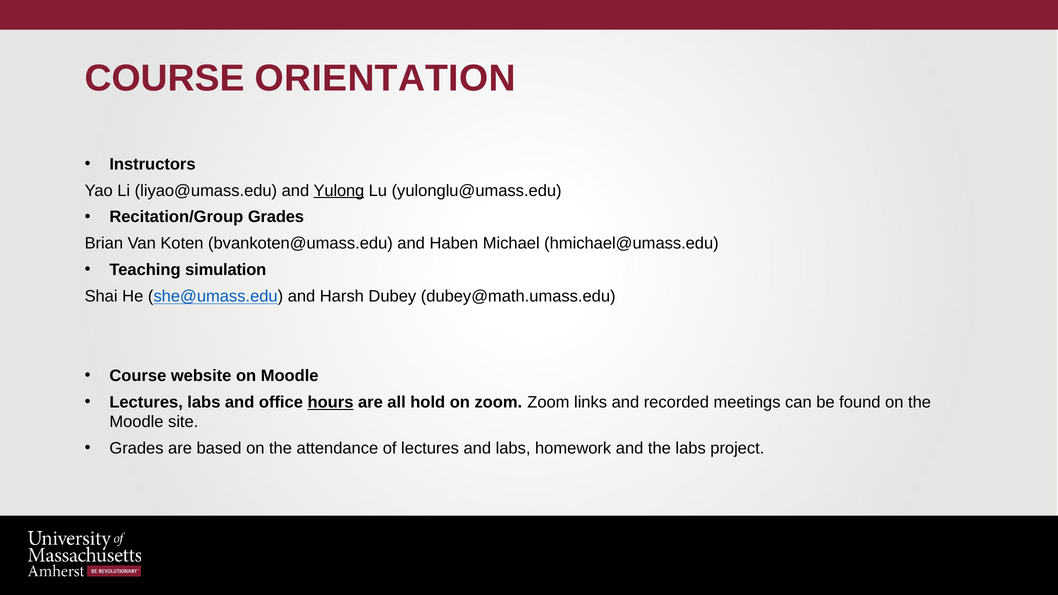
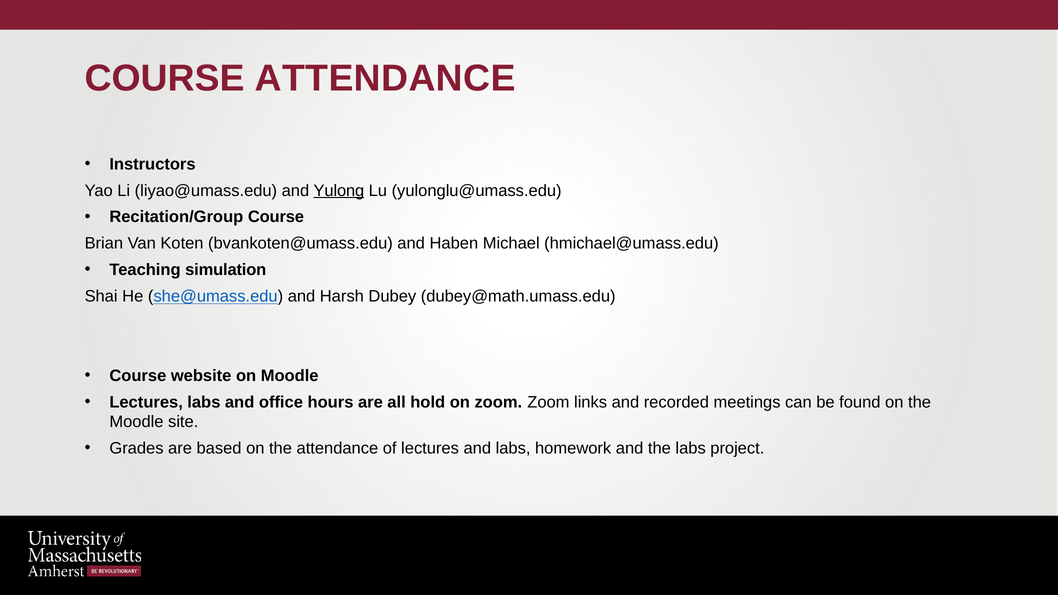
COURSE ORIENTATION: ORIENTATION -> ATTENDANCE (385, 78)
Recitation/Group Grades: Grades -> Course (276, 217)
hours underline: present -> none (331, 402)
